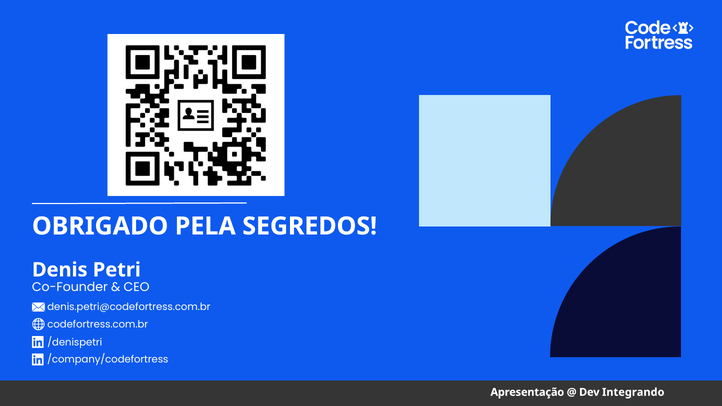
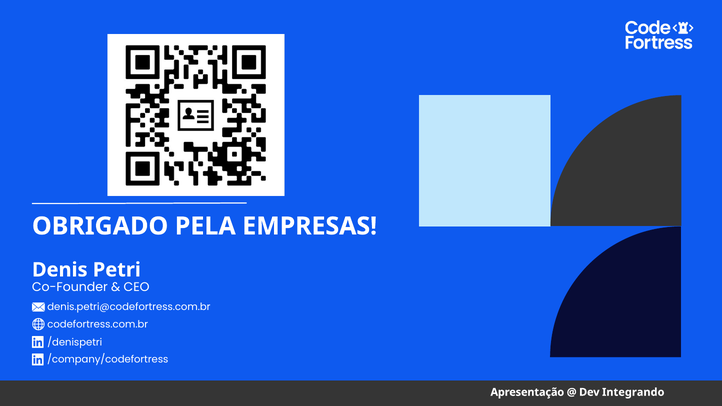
SEGREDOS: SEGREDOS -> EMPRESAS (310, 226)
